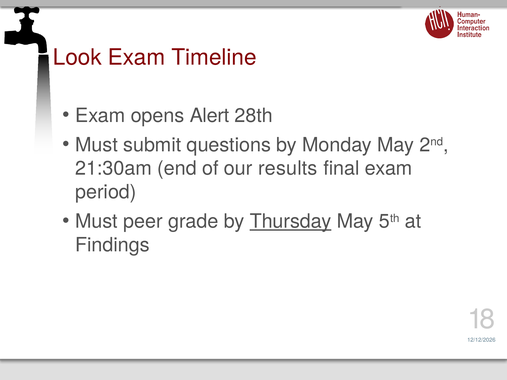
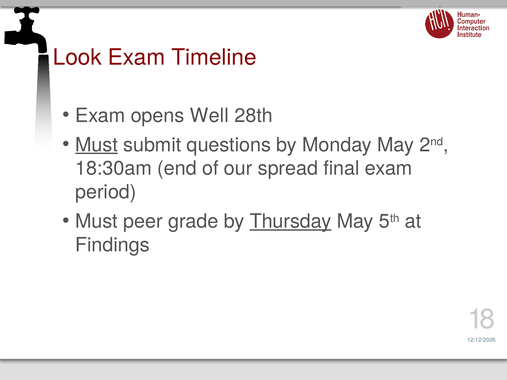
Alert: Alert -> Well (209, 116)
Must underline: none -> present (97, 145)
21:30am: 21:30am -> 18:30am (114, 169)
results: results -> spread (288, 169)
